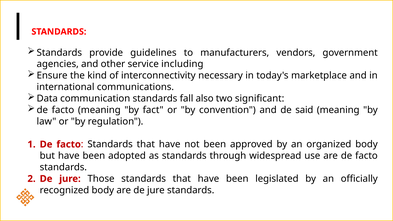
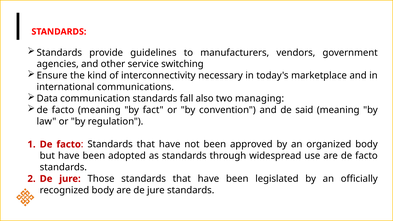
including: including -> switching (182, 64)
significant: significant -> managing (260, 99)
